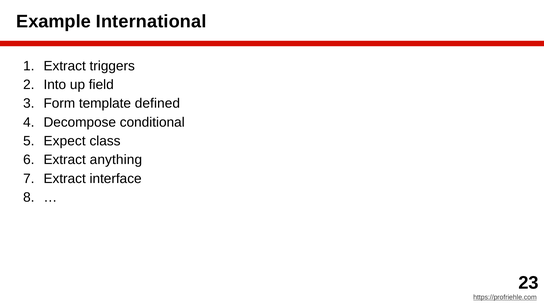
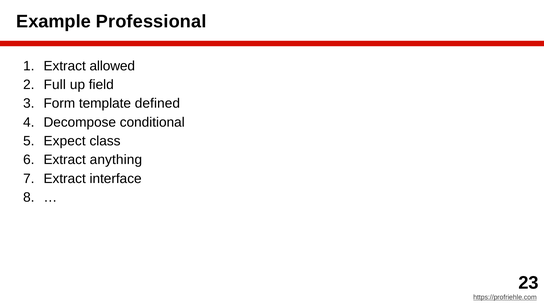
International: International -> Professional (151, 22)
triggers: triggers -> allowed (112, 66)
Into: Into -> Full (55, 85)
